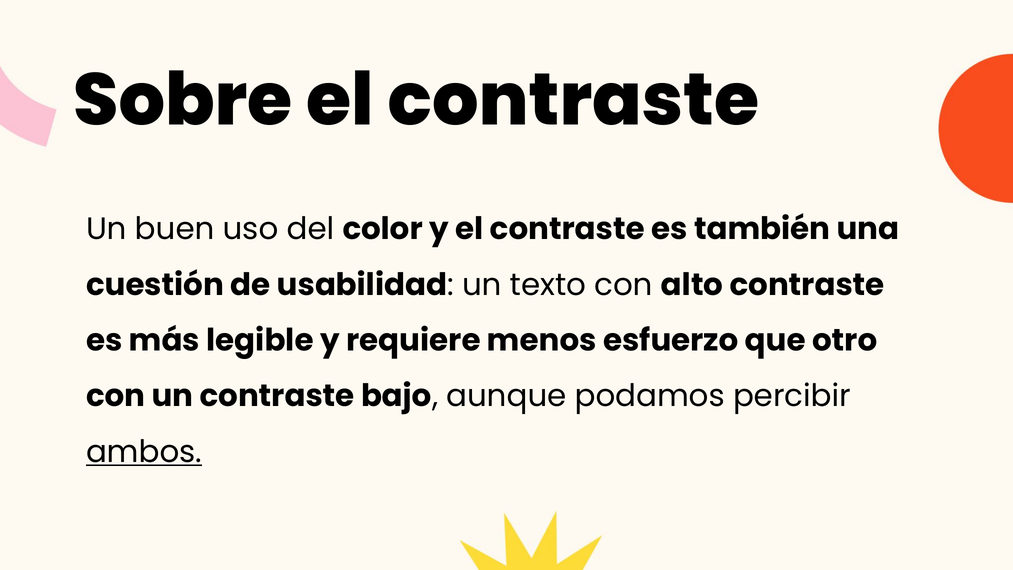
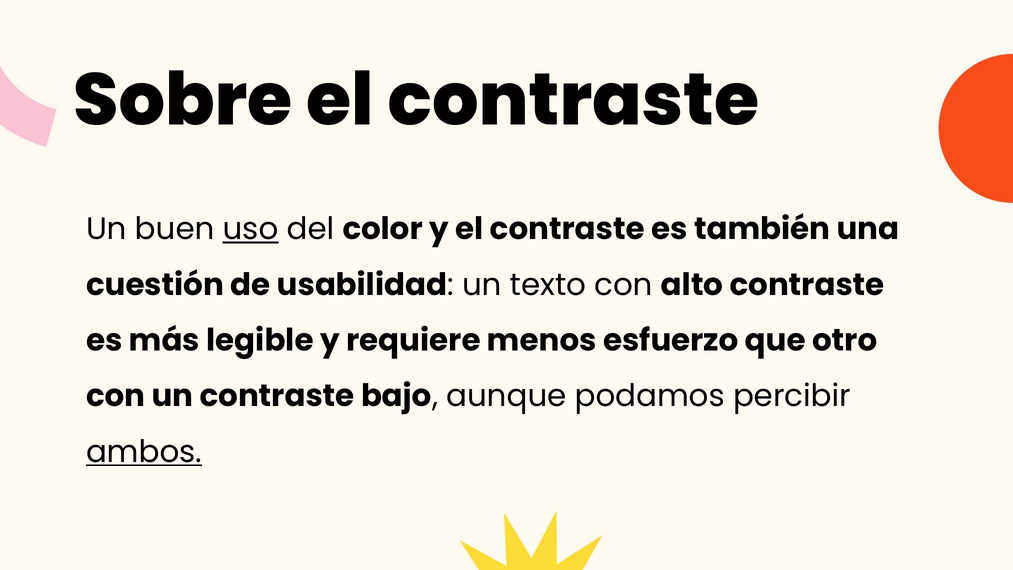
uso underline: none -> present (251, 229)
